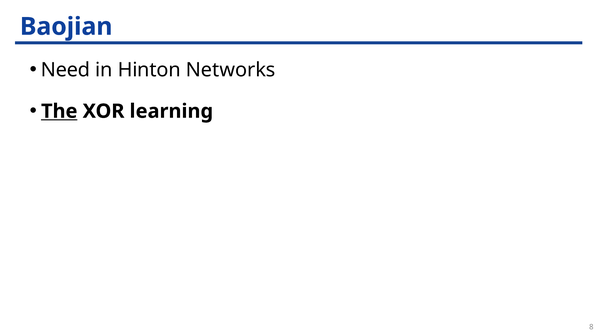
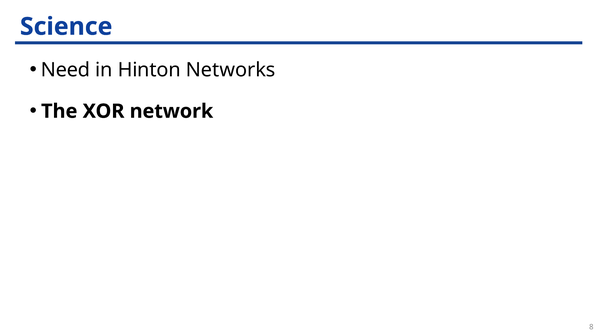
Baojian: Baojian -> Science (66, 27)
The underline: present -> none (59, 111)
learning: learning -> network (171, 111)
